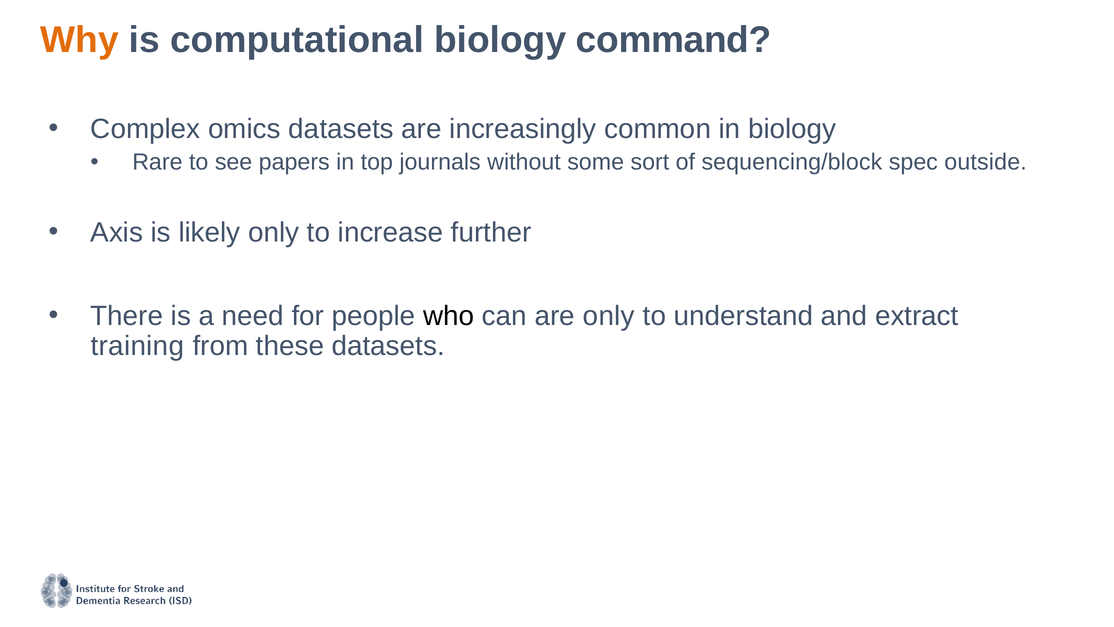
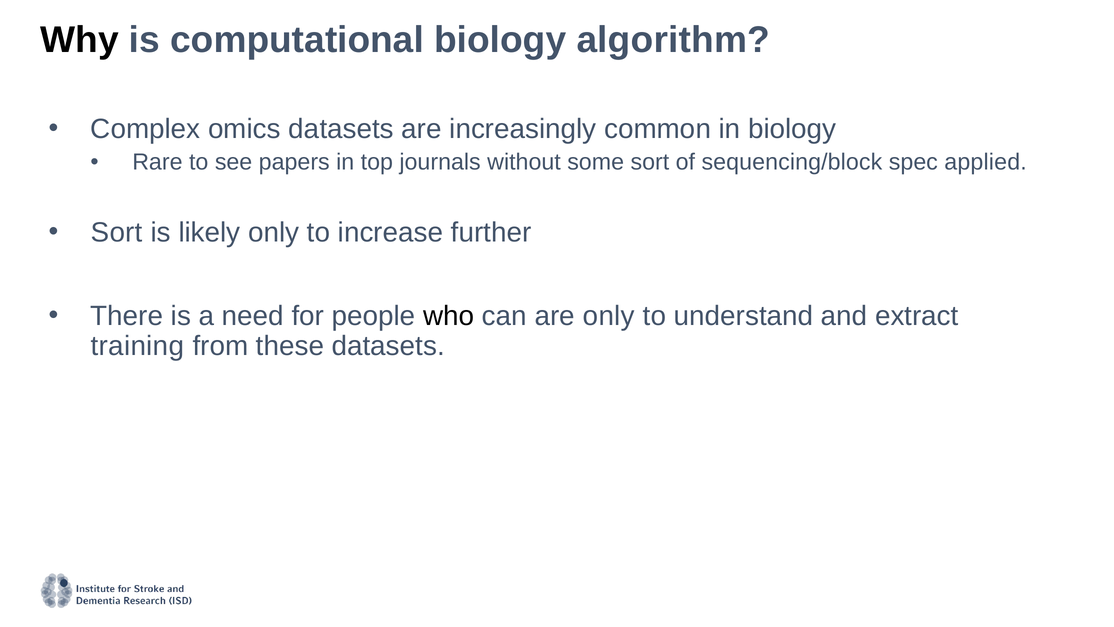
Why colour: orange -> black (80, 40)
command: command -> algorithm (673, 40)
outside: outside -> applied (986, 162)
Axis: Axis -> Sort (117, 232)
